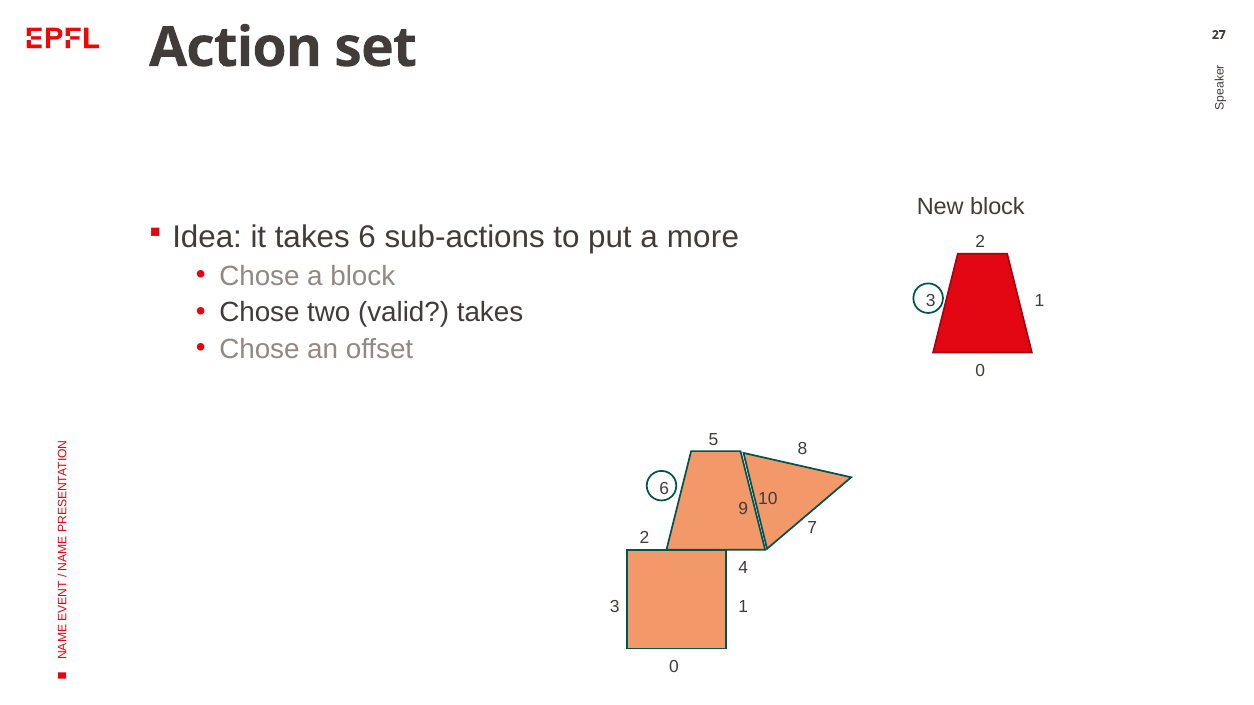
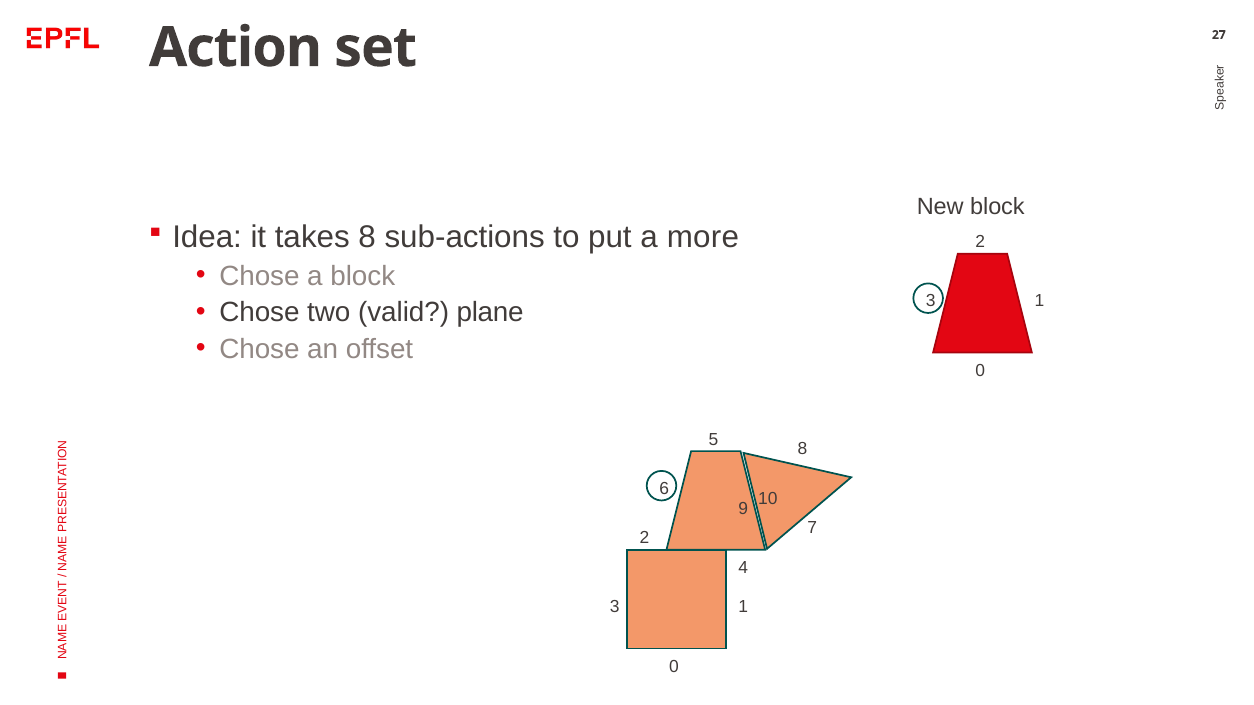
takes 6: 6 -> 8 (367, 237)
valid takes: takes -> plane (490, 313)
